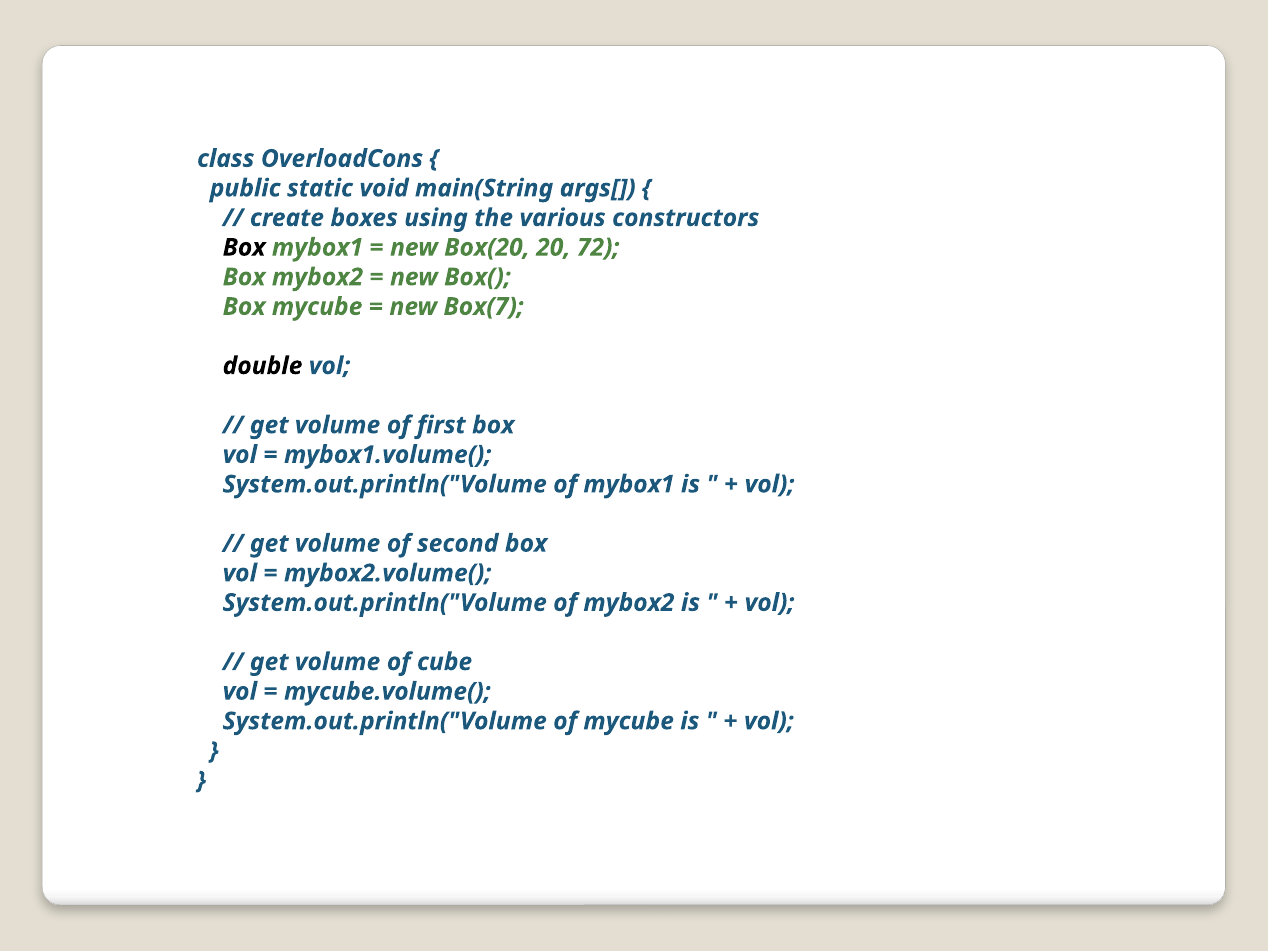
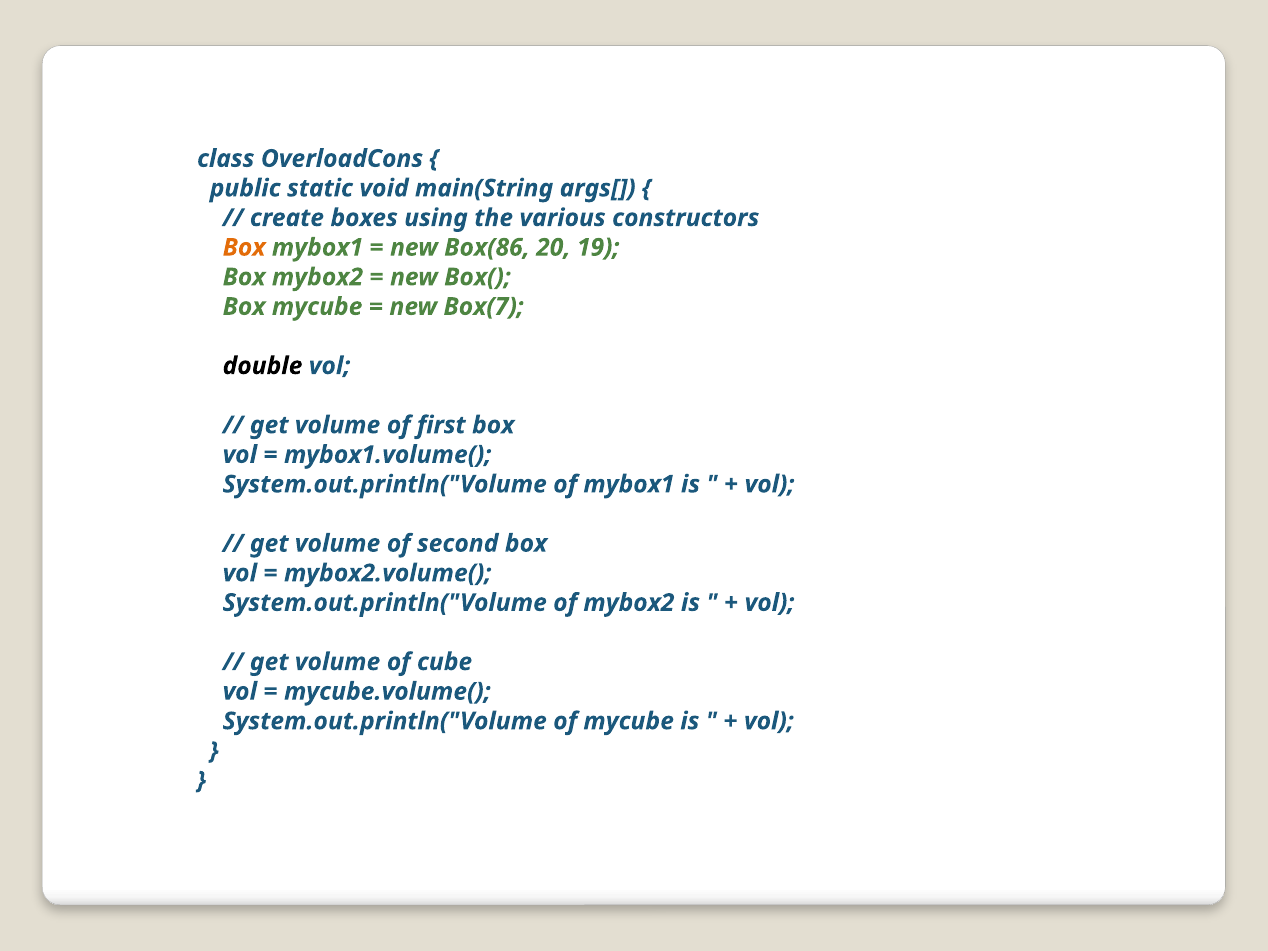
Box colour: black -> orange (244, 248)
Box(20: Box(20 -> Box(86 (487, 248)
72: 72 -> 19 (598, 248)
